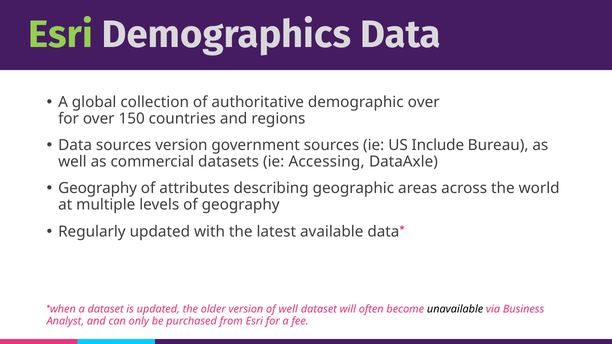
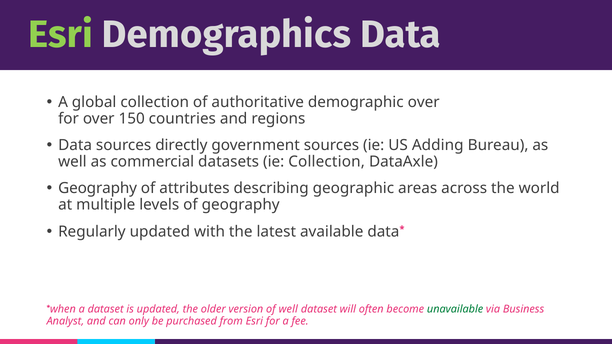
sources version: version -> directly (181, 145)
Include: Include -> Adding (438, 145)
ie Accessing: Accessing -> Collection (327, 162)
unavailable colour: black -> green (455, 310)
